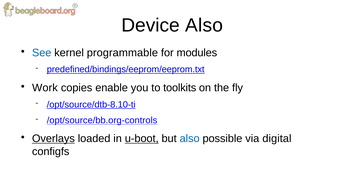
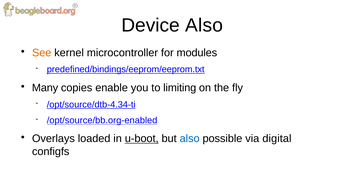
See colour: blue -> orange (42, 53)
programmable: programmable -> microcontroller (122, 53)
Work: Work -> Many (45, 88)
toolkits: toolkits -> limiting (180, 88)
/opt/source/dtb-8.10-ti: /opt/source/dtb-8.10-ti -> /opt/source/dtb-4.34-ti (91, 105)
/opt/source/bb.org-controls: /opt/source/bb.org-controls -> /opt/source/bb.org-enabled (102, 120)
Overlays underline: present -> none (53, 139)
